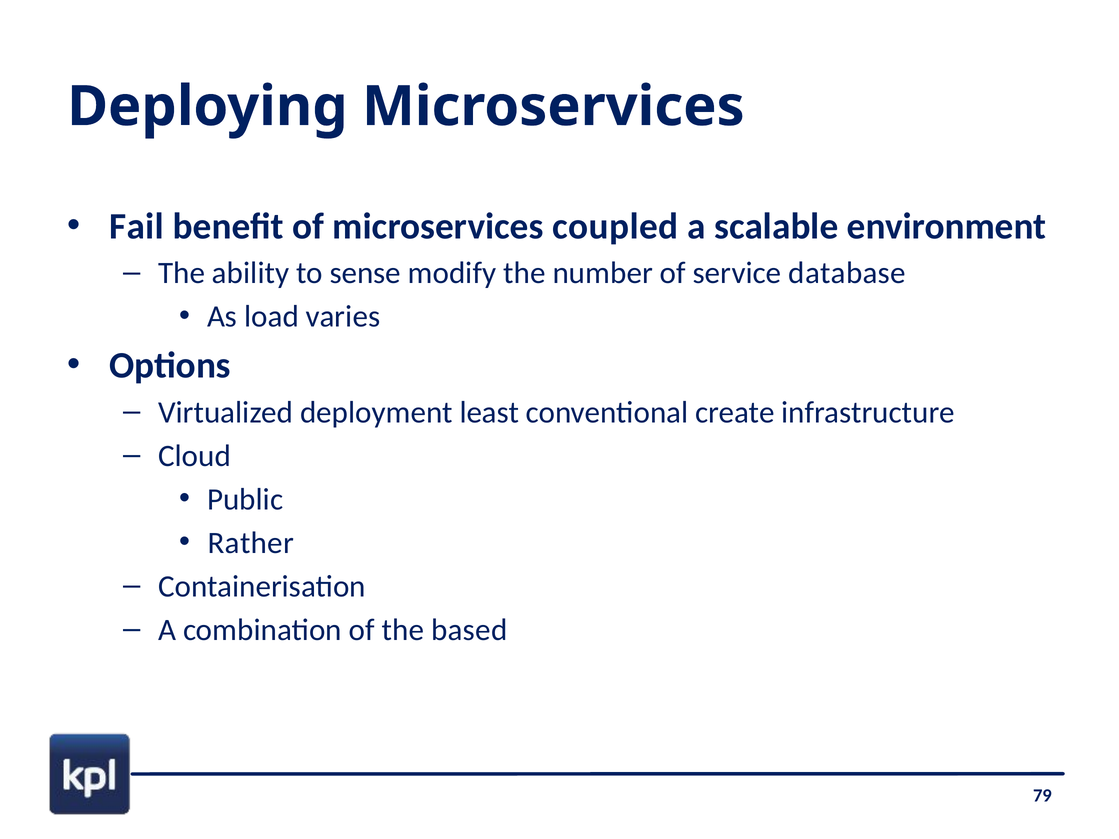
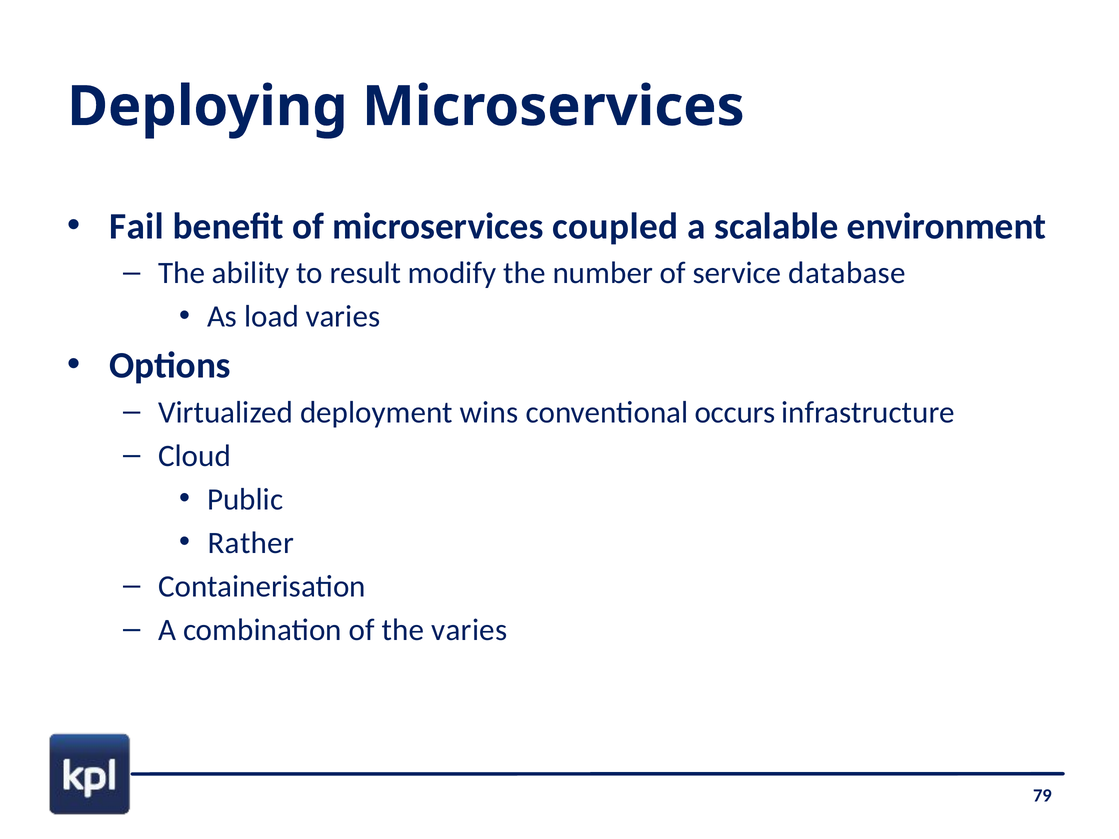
sense: sense -> result (365, 273)
least: least -> wins (489, 412)
create: create -> occurs (735, 412)
the based: based -> varies (469, 630)
